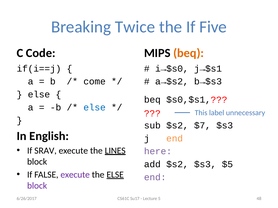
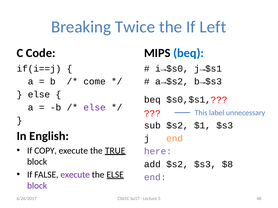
Five: Five -> Left (213, 27)
beq colour: orange -> blue (189, 53)
else colour: blue -> purple (95, 108)
$7: $7 -> $1 (202, 126)
SRAV: SRAV -> COPY (46, 151)
LINES: LINES -> TRUE (115, 151)
$5: $5 -> $8 (227, 165)
